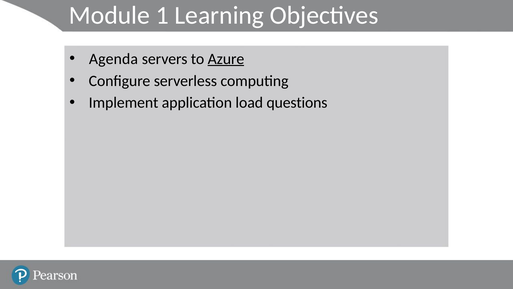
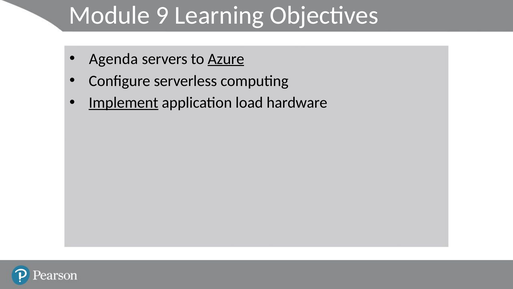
1: 1 -> 9 (162, 15)
Implement underline: none -> present (124, 103)
questions: questions -> hardware (297, 103)
